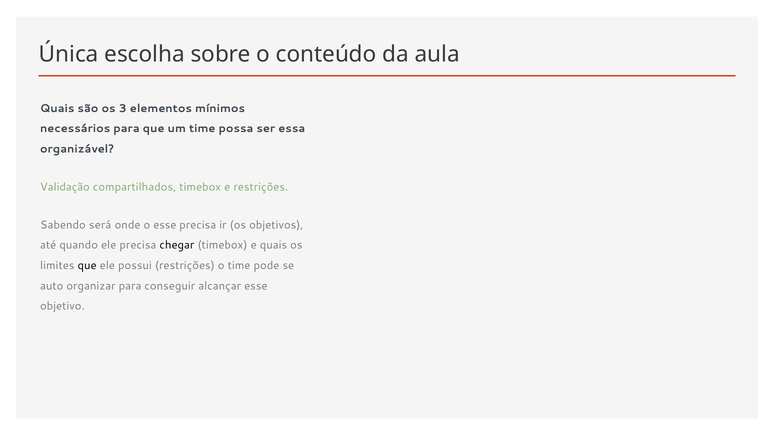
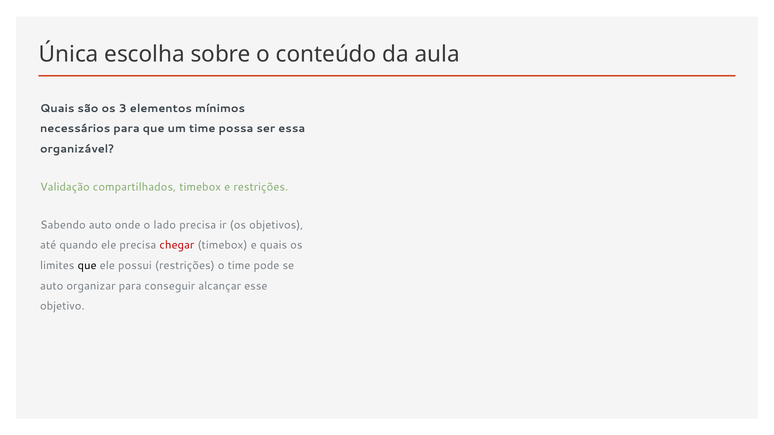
Sabendo será: será -> auto (100, 225)
o esse: esse -> lado (165, 225)
chegar colour: black -> red (177, 245)
